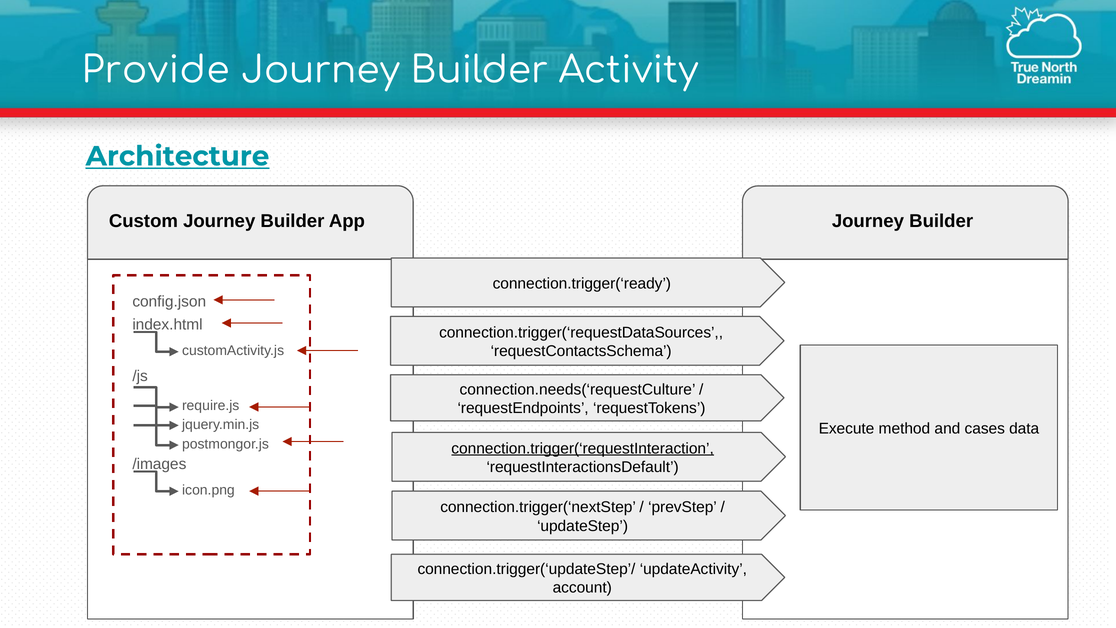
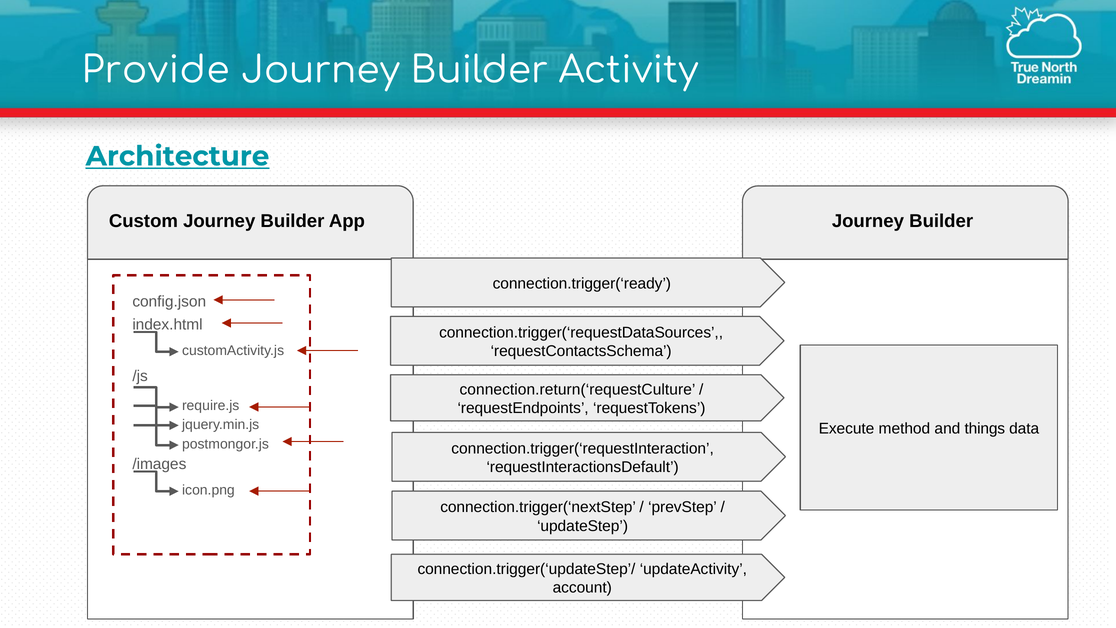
connection.needs(‘requestCulture: connection.needs(‘requestCulture -> connection.return(‘requestCulture (577, 389)
cases: cases -> things (985, 428)
connection.trigger(‘requestInteraction underline: present -> none (583, 448)
